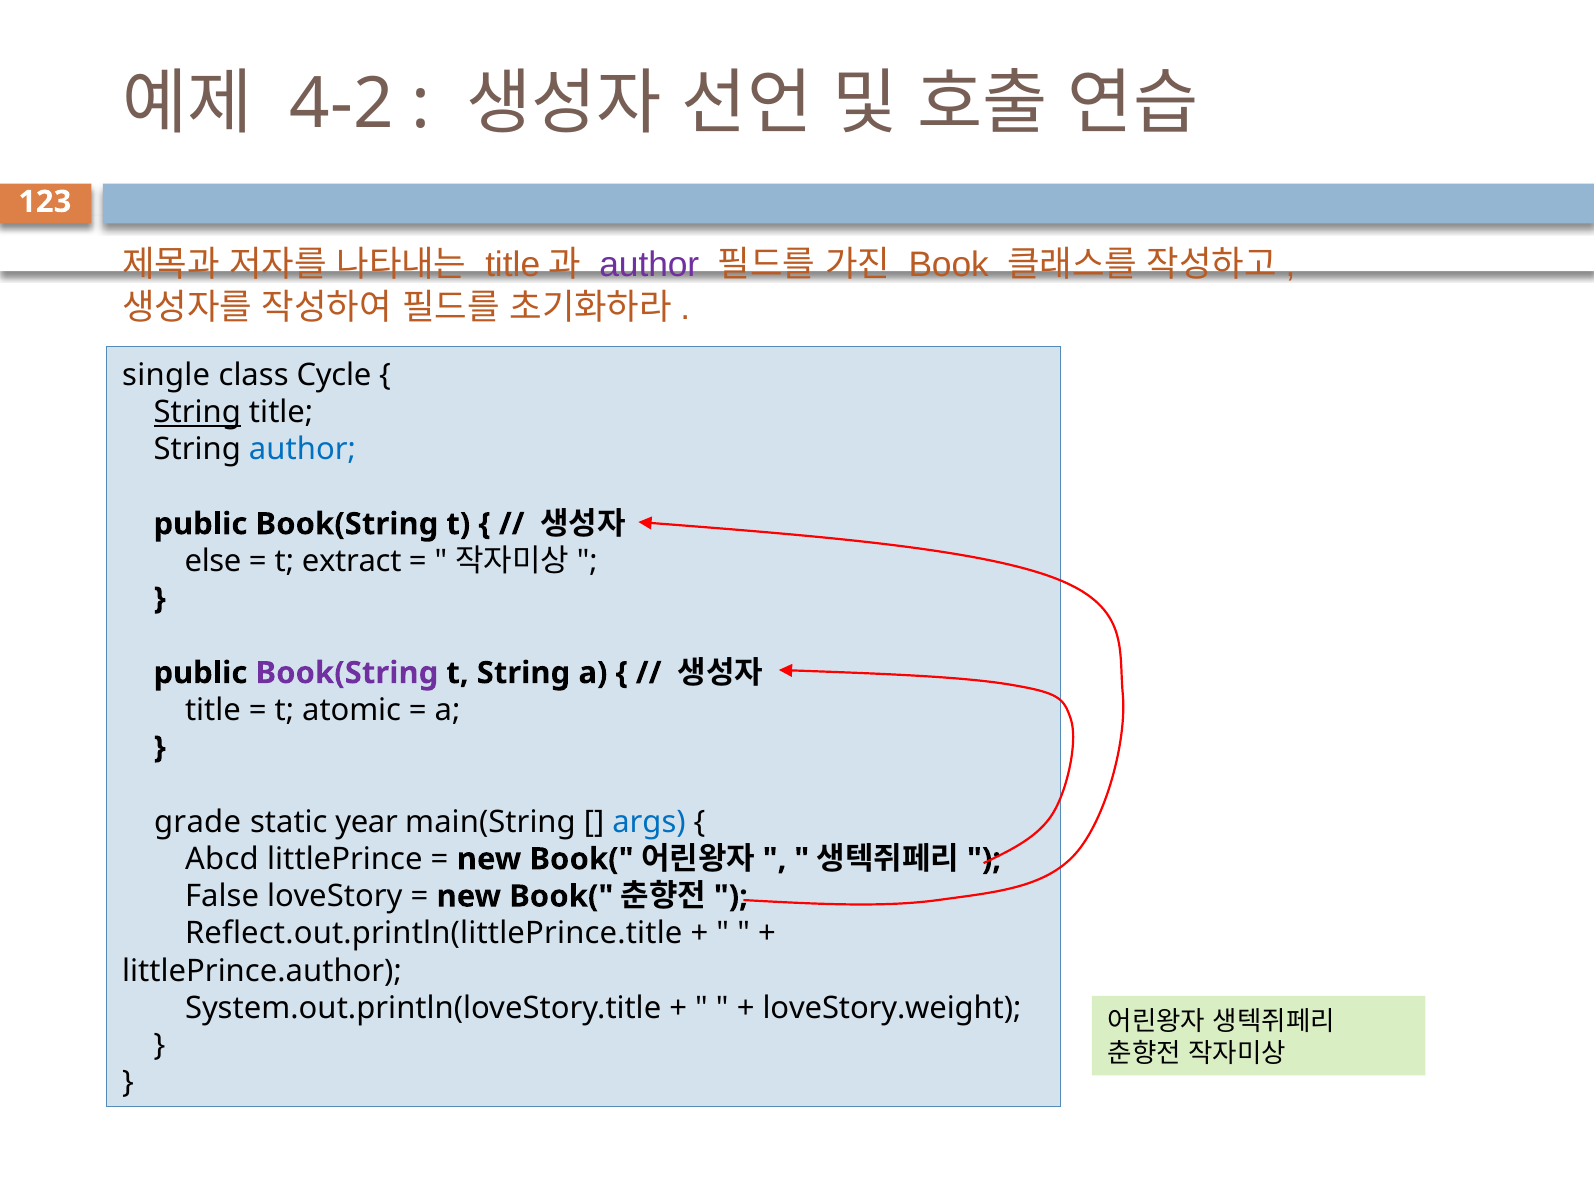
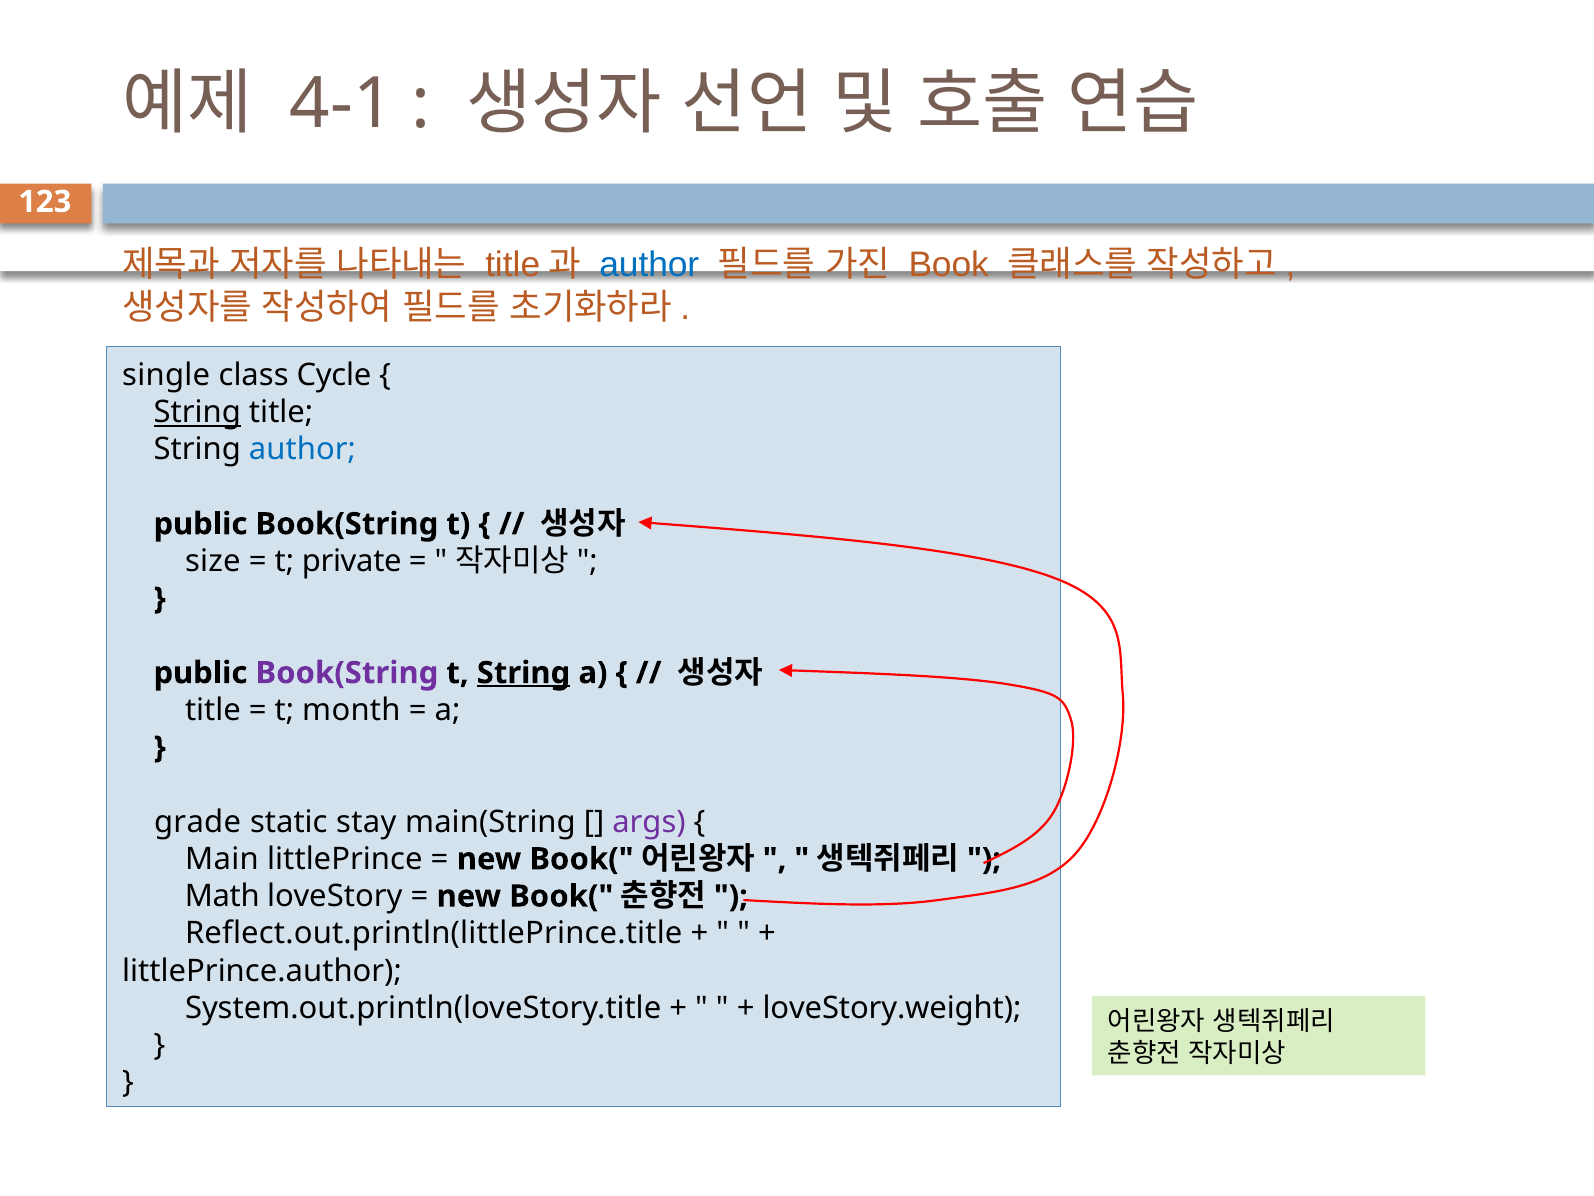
4-2: 4-2 -> 4-1 (342, 104)
author colour: purple -> blue (649, 265)
else: else -> size (213, 561)
extract: extract -> private (352, 561)
String underline: none -> present (523, 673)
atomic: atomic -> month (351, 710)
year: year -> stay (366, 822)
args colour: blue -> purple (649, 822)
Abcd: Abcd -> Main (222, 859)
False: False -> Math (222, 896)
